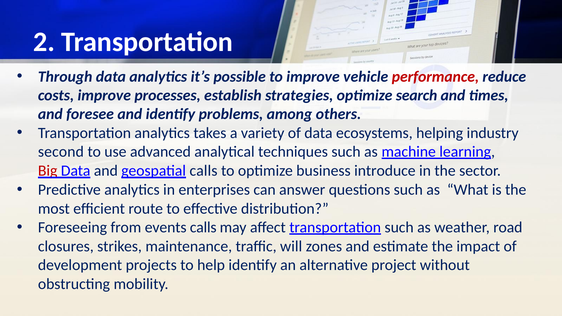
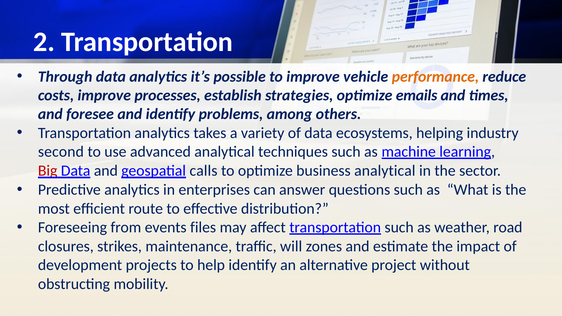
performance colour: red -> orange (435, 77)
search: search -> emails (417, 95)
business introduce: introduce -> analytical (385, 171)
events calls: calls -> files (203, 227)
